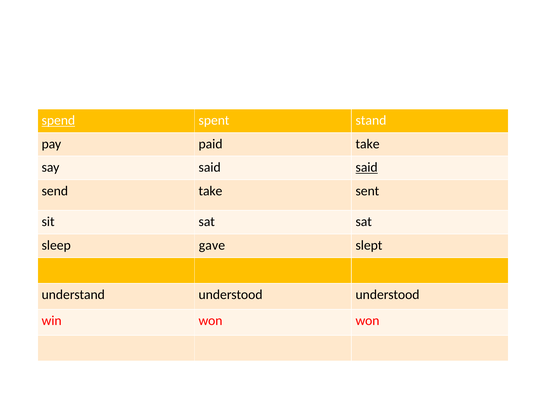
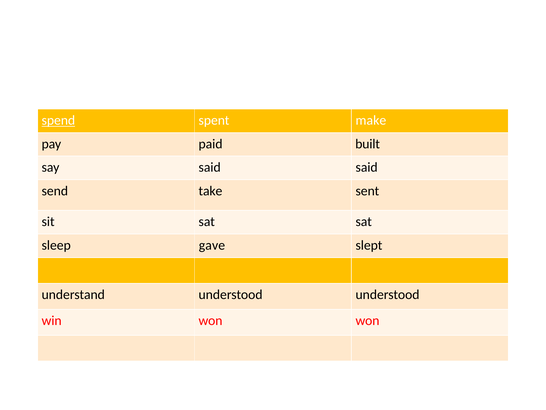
stand: stand -> make (371, 120)
paid take: take -> built (368, 144)
said underline: present -> none (367, 167)
